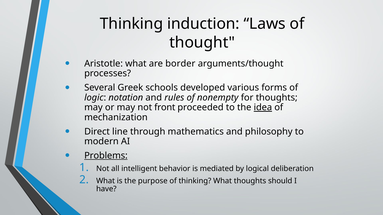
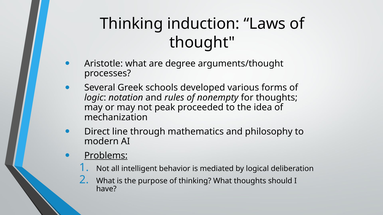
border: border -> degree (180, 64)
front: front -> peak (165, 108)
idea underline: present -> none (263, 108)
